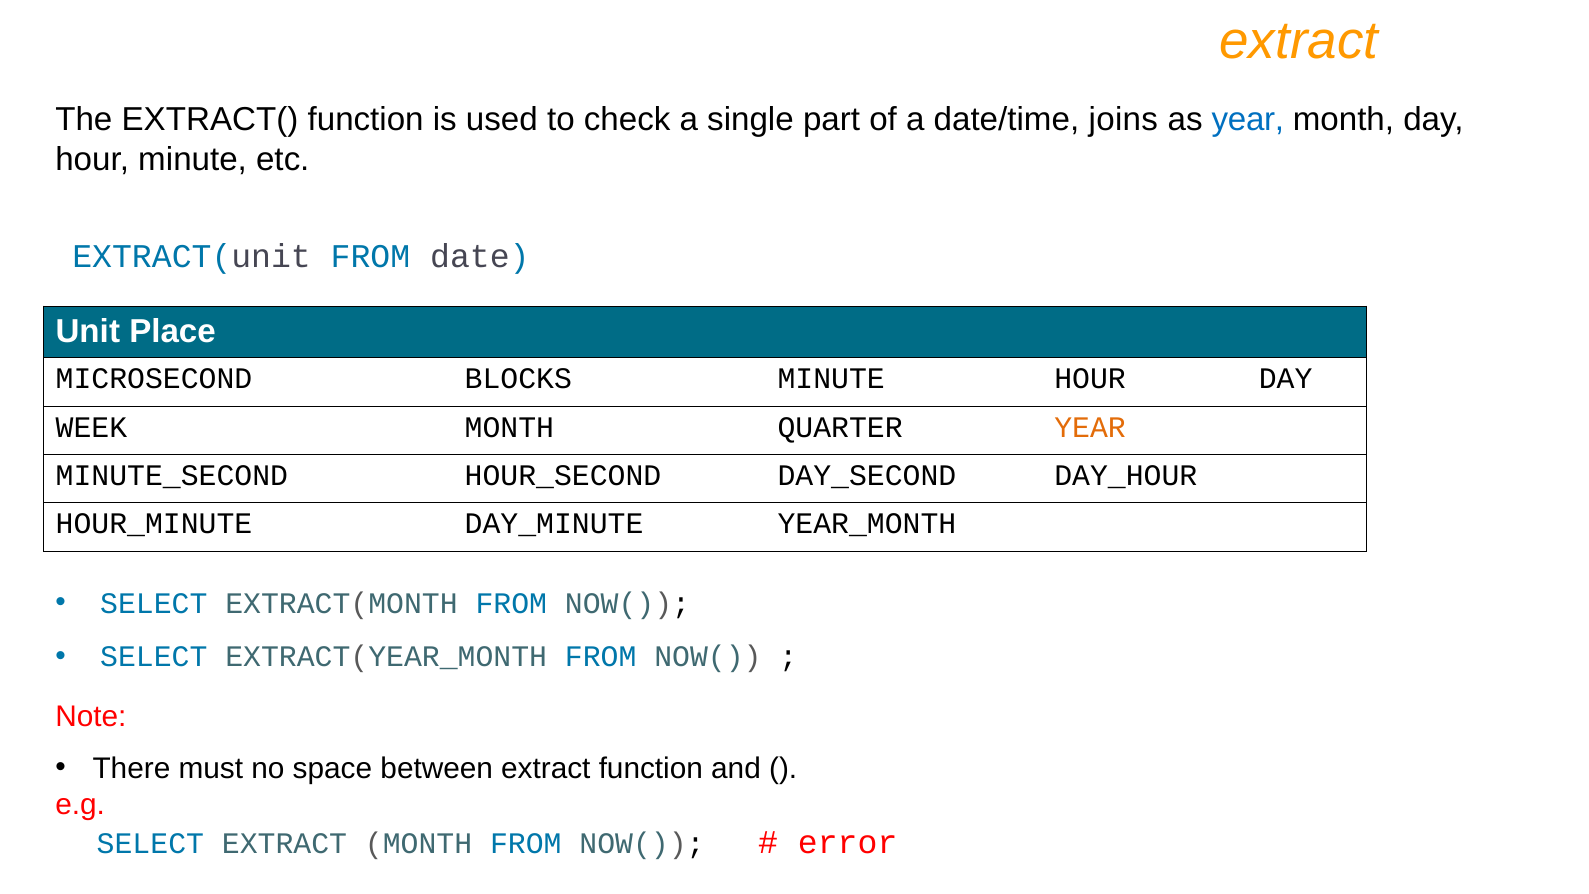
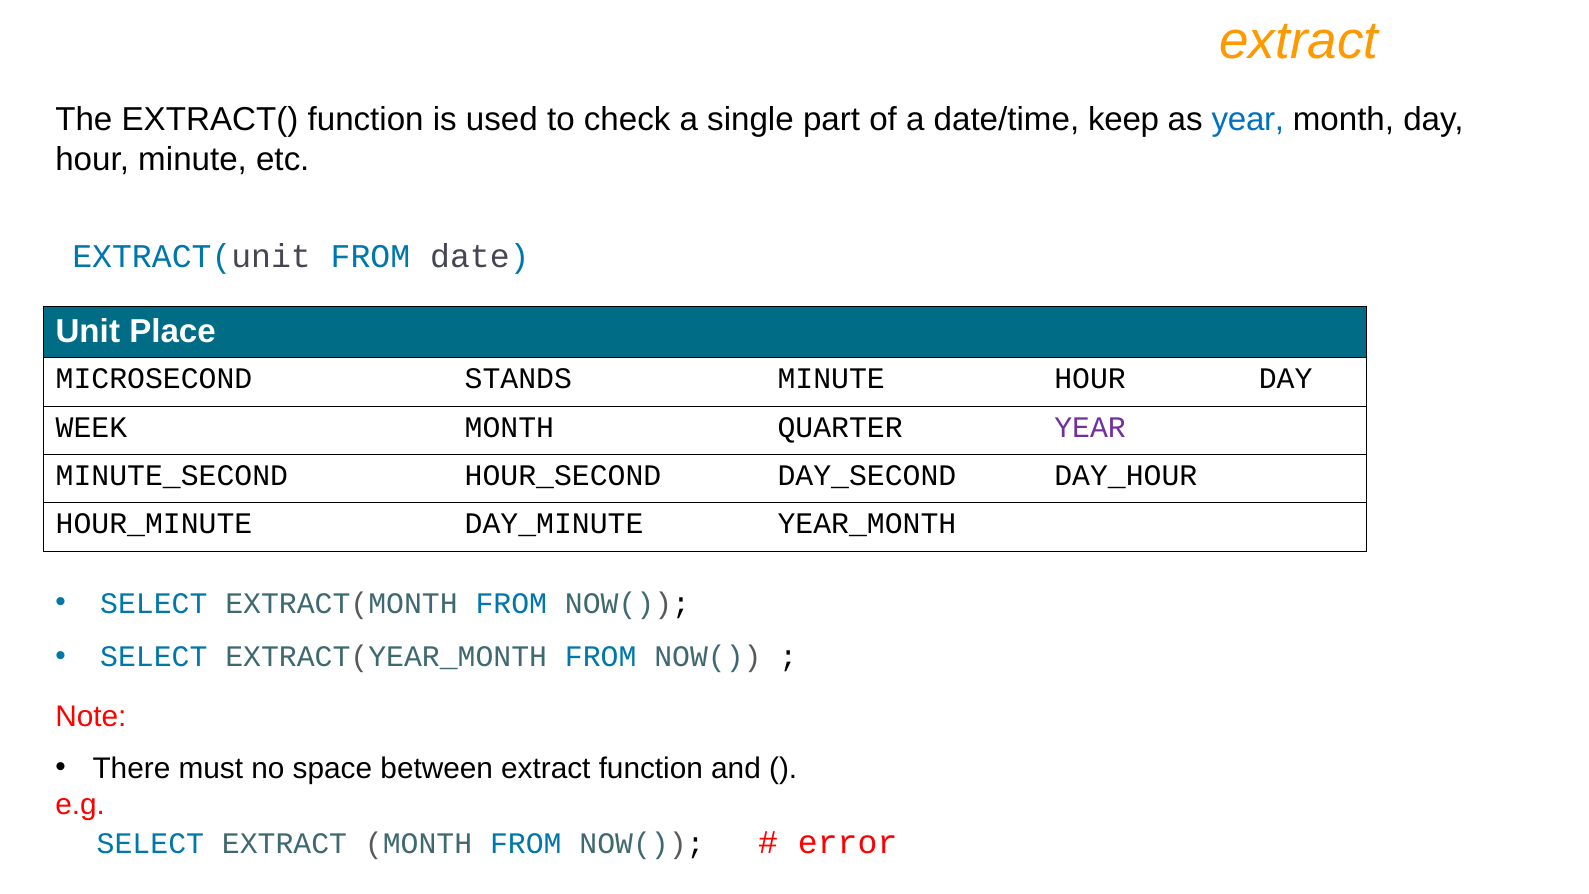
joins: joins -> keep (1124, 120)
BLOCKS: BLOCKS -> STANDS (518, 379)
YEAR colour: orange -> purple (1090, 427)
